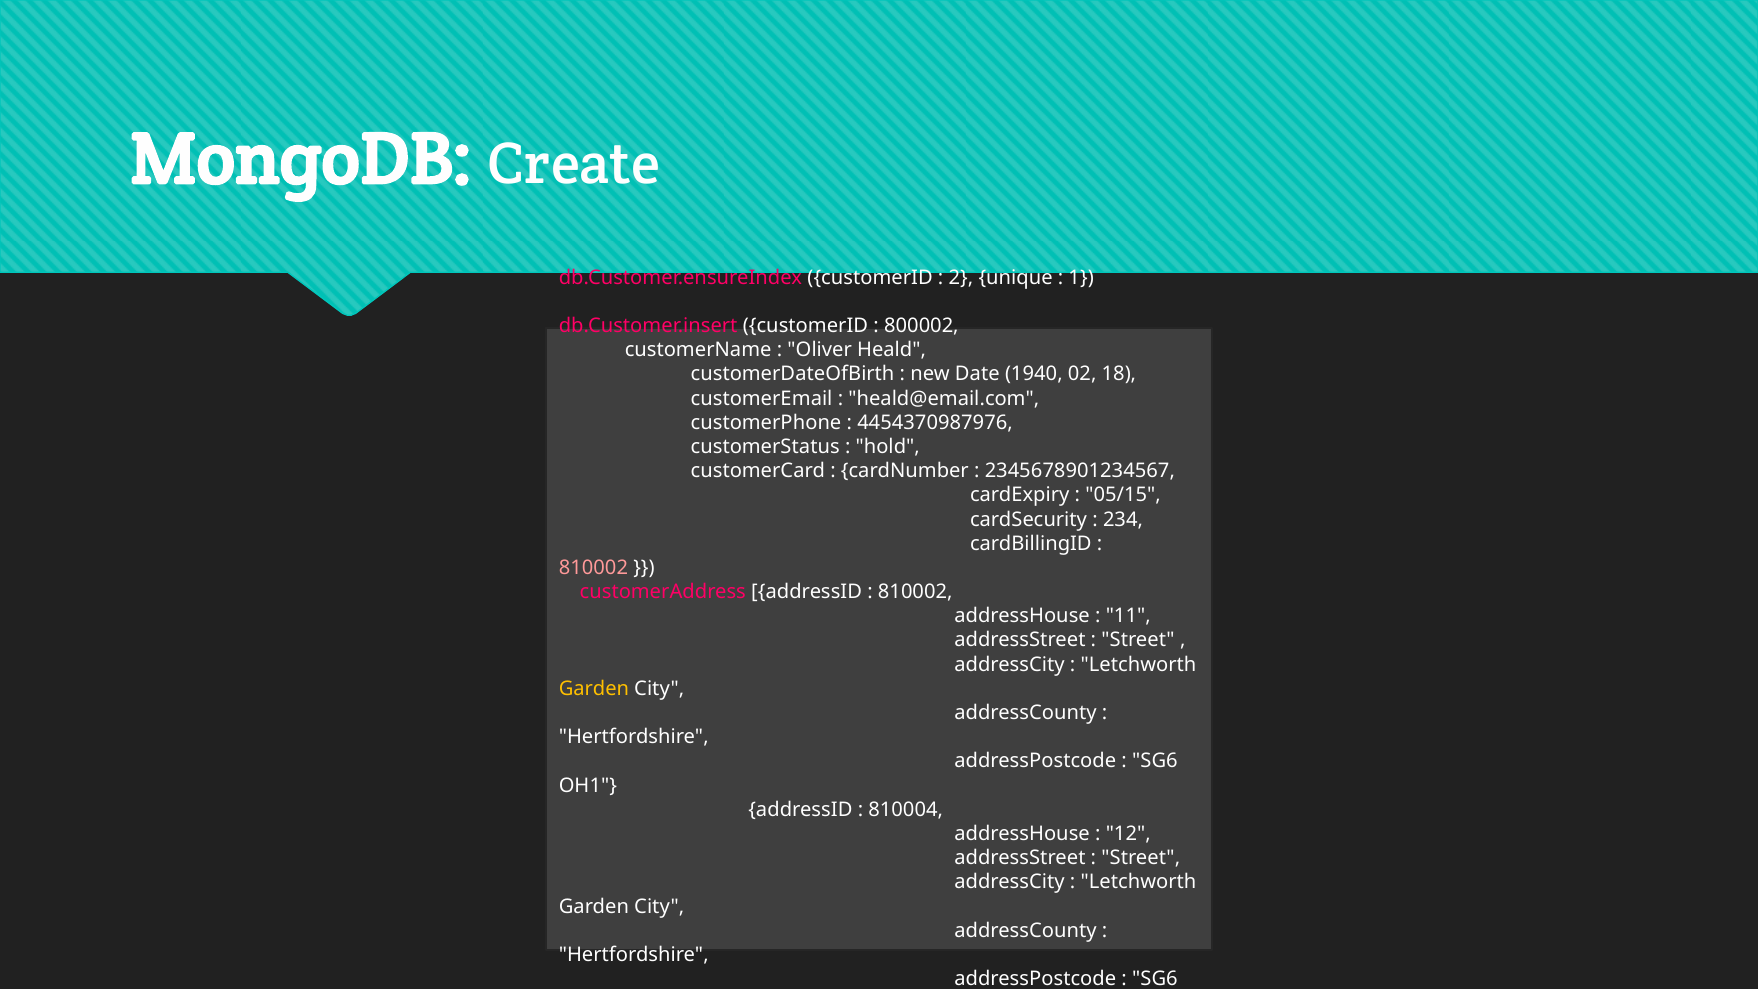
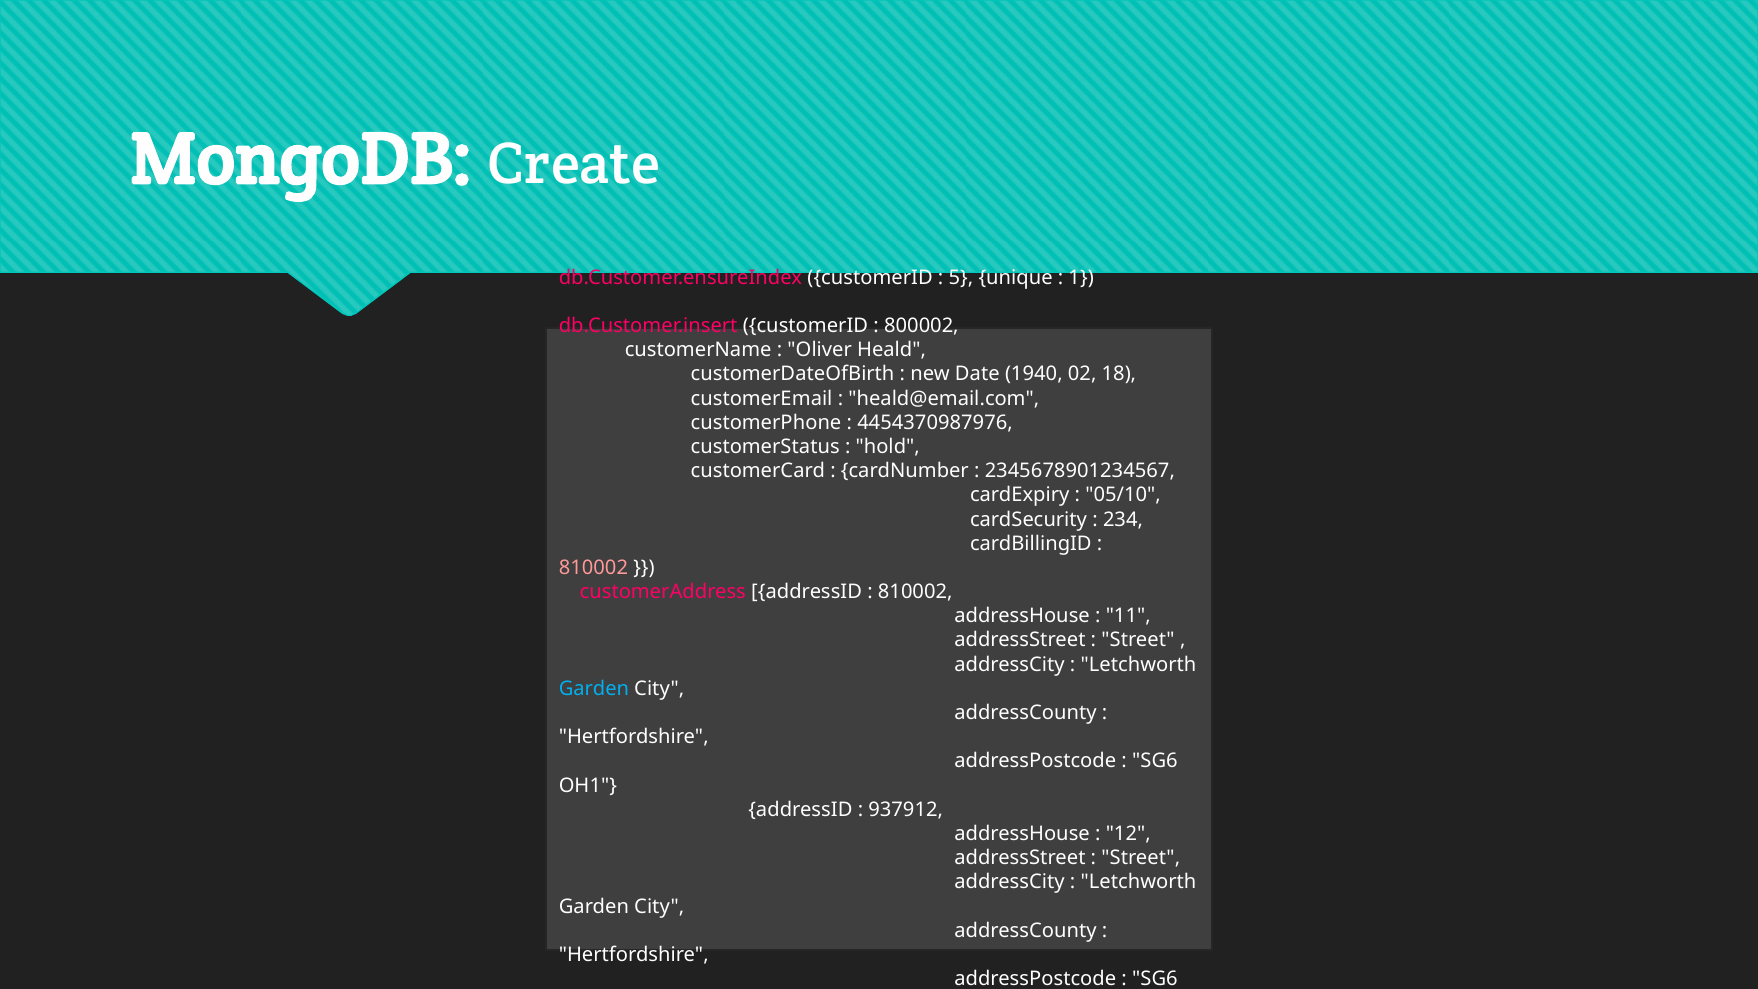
2: 2 -> 5 (961, 277)
05/15: 05/15 -> 05/10 (1123, 495)
Garden colour: yellow -> light blue (594, 689)
810004: 810004 -> 937912 (906, 810)
